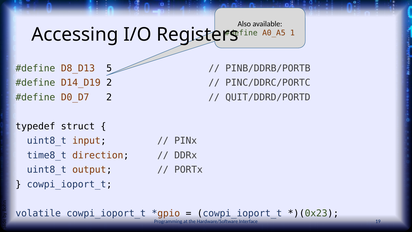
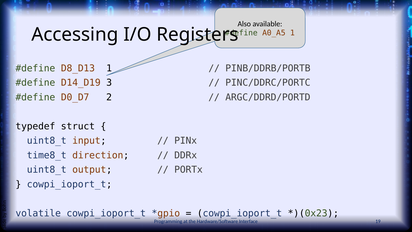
D8_D13 5: 5 -> 1 (109, 68)
D14_D19 2: 2 -> 3 (109, 83)
QUIT/DDRD/PORTD: QUIT/DDRD/PORTD -> ARGC/DDRD/PORTD (268, 97)
